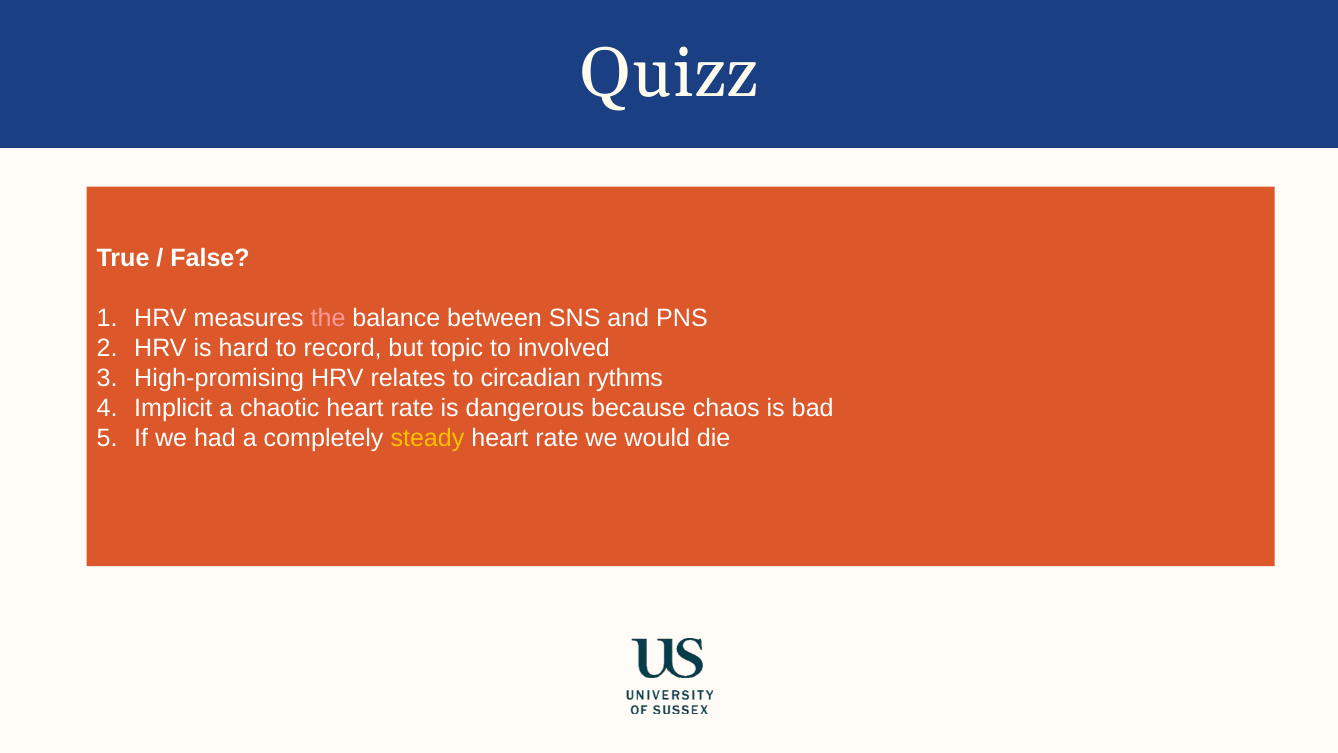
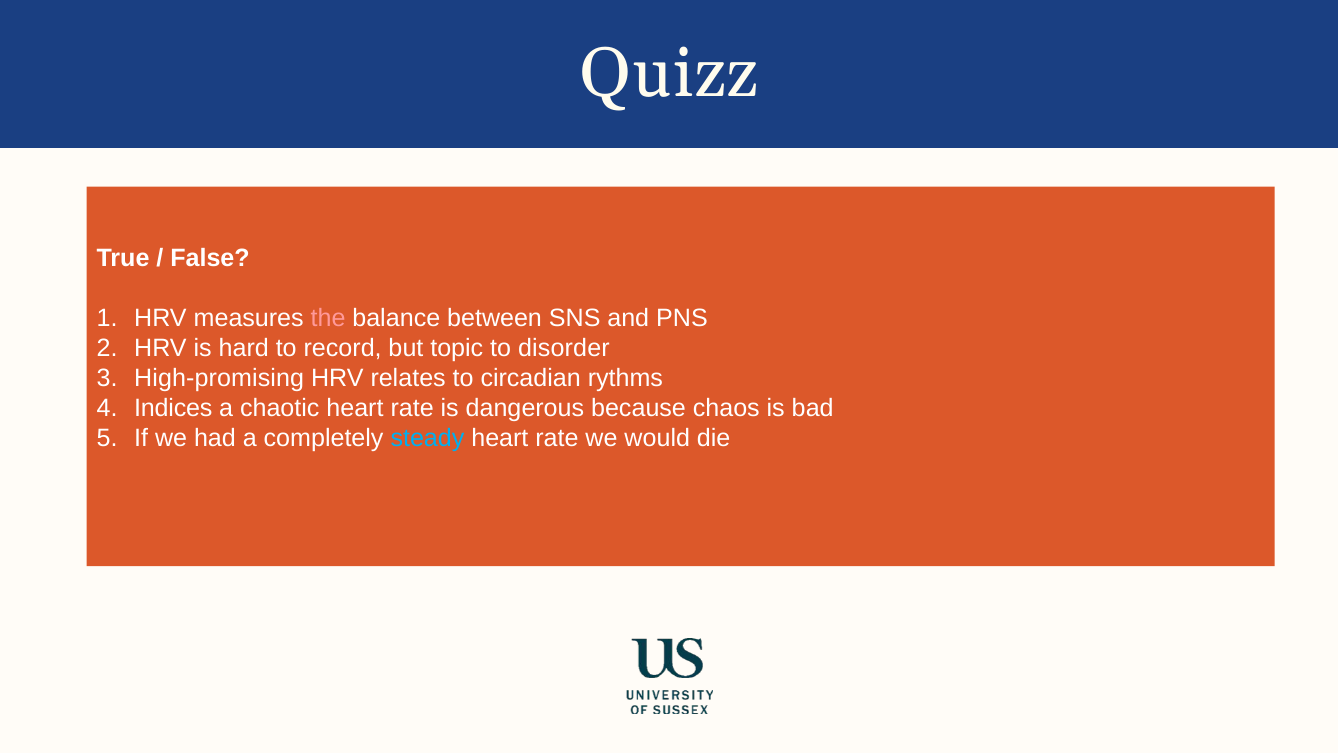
involved: involved -> disorder (564, 348)
Implicit: Implicit -> Indices (173, 408)
steady colour: yellow -> light blue (427, 438)
